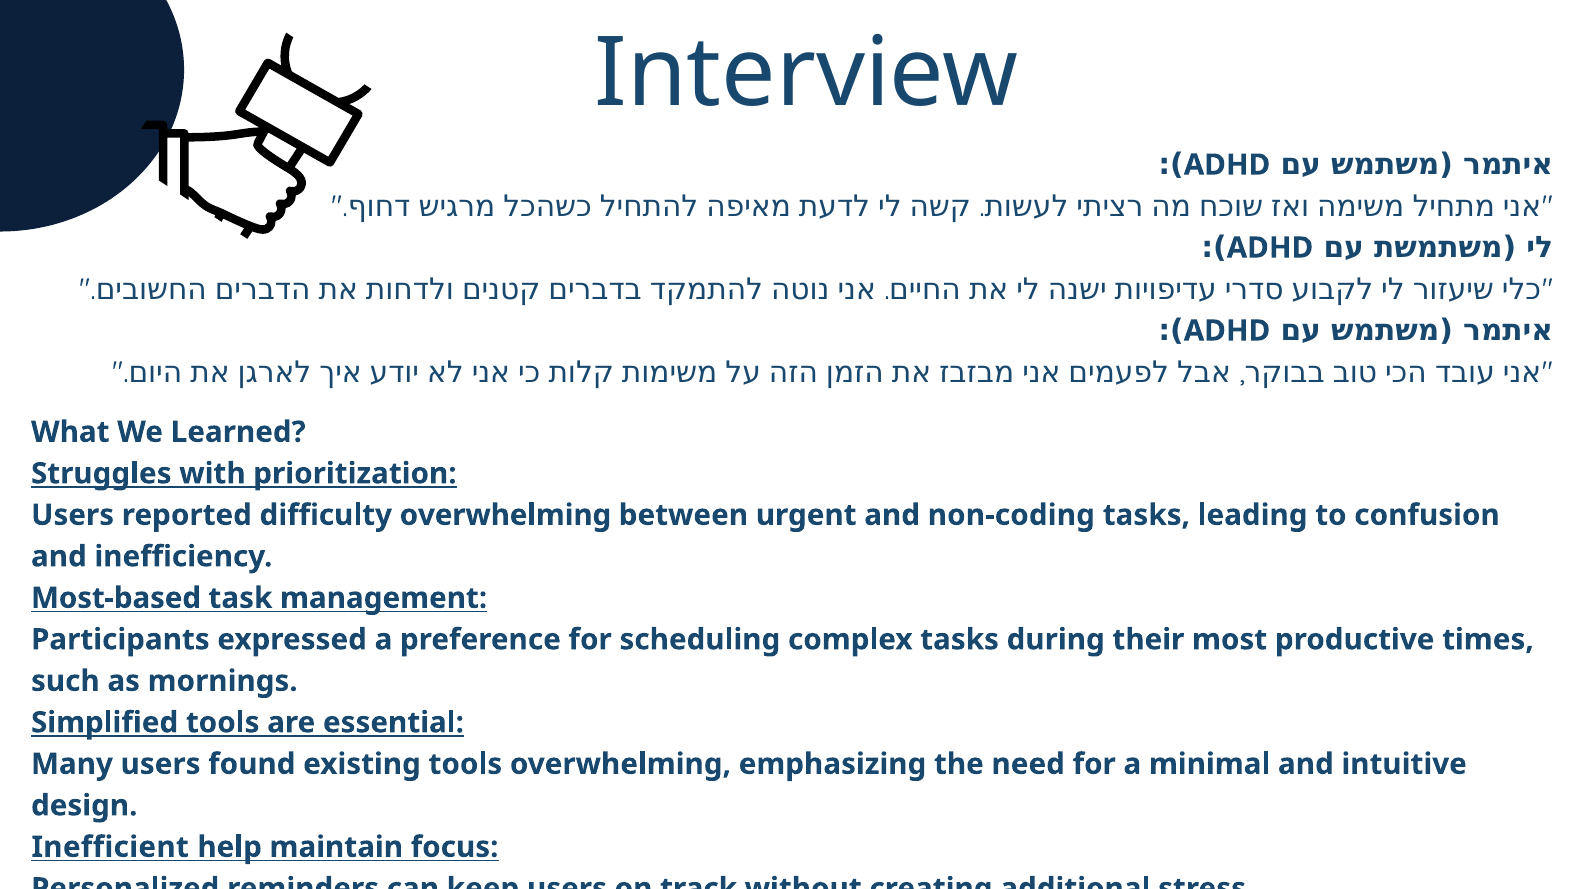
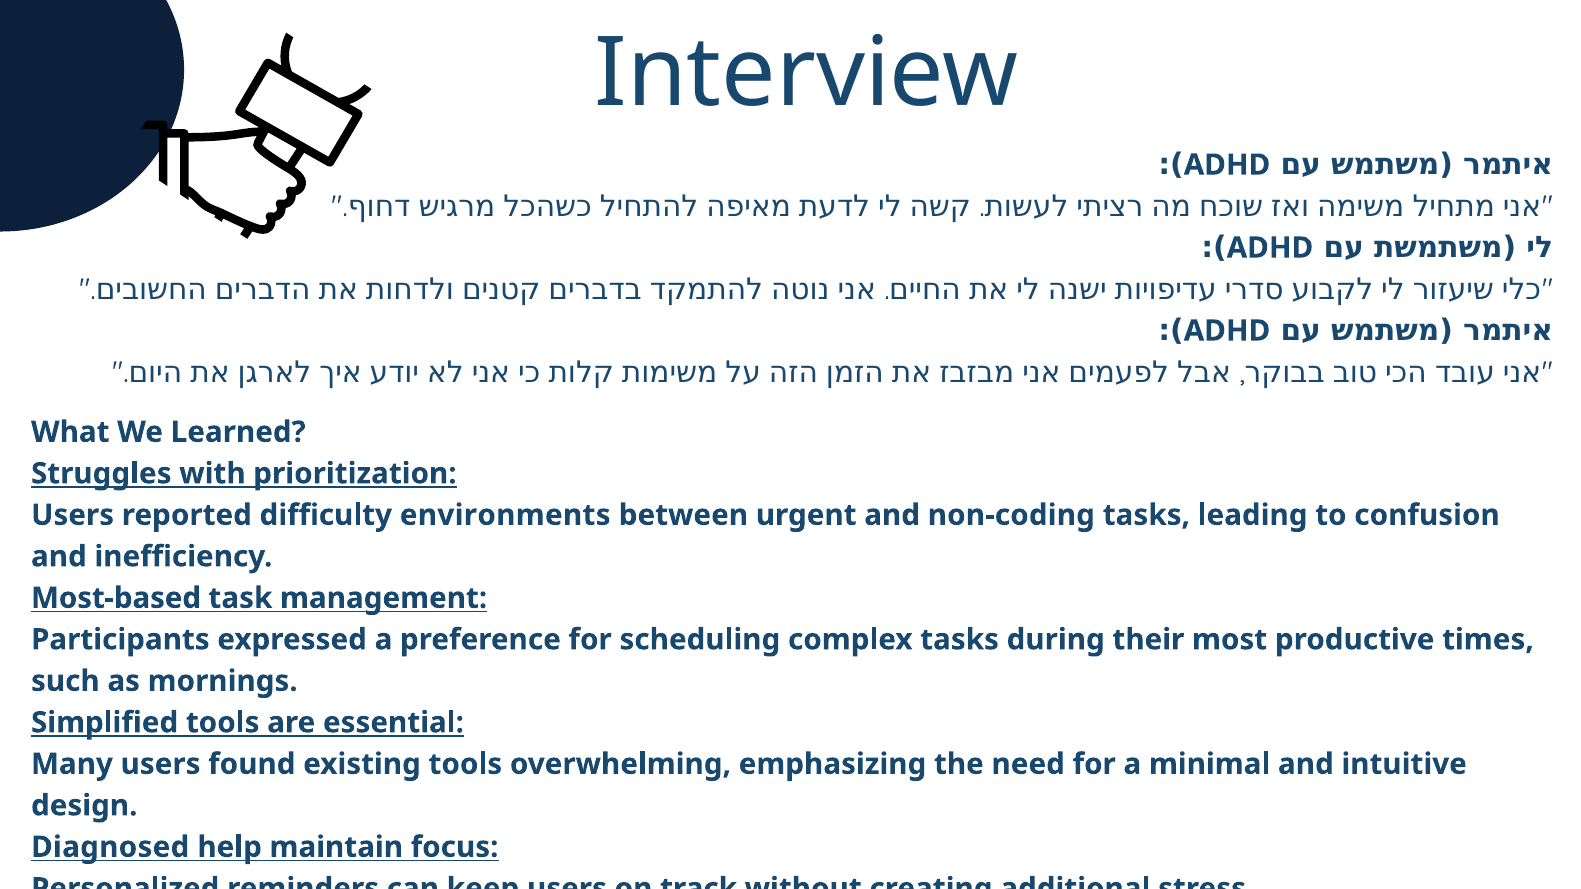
difficulty overwhelming: overwhelming -> environments (505, 515)
Inefficient: Inefficient -> Diagnosed (110, 847)
